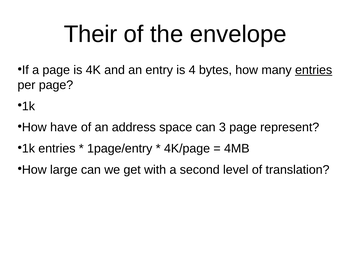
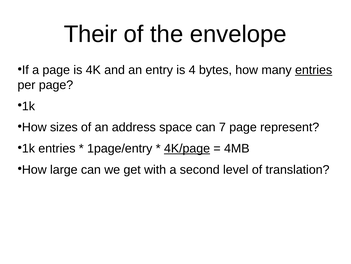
have: have -> sizes (64, 127)
3: 3 -> 7 (222, 127)
4K/page underline: none -> present (187, 148)
